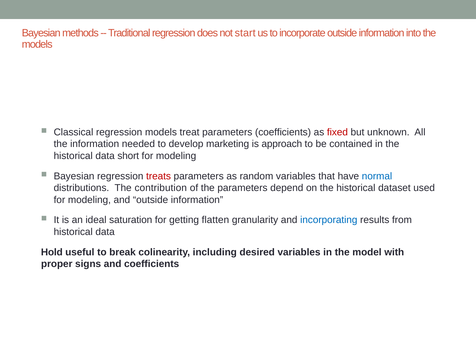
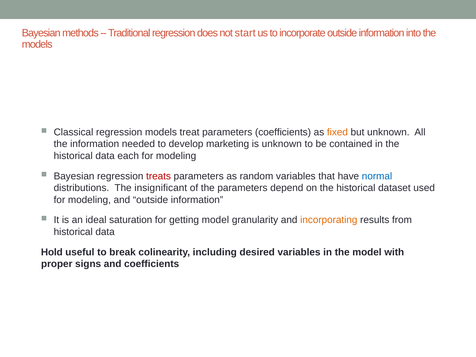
fixed colour: red -> orange (337, 132)
is approach: approach -> unknown (282, 144)
short: short -> each (128, 156)
contribution: contribution -> insignificant (161, 188)
getting flatten: flatten -> model (215, 220)
incorporating colour: blue -> orange (329, 220)
